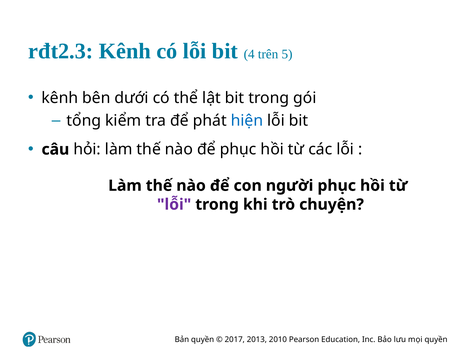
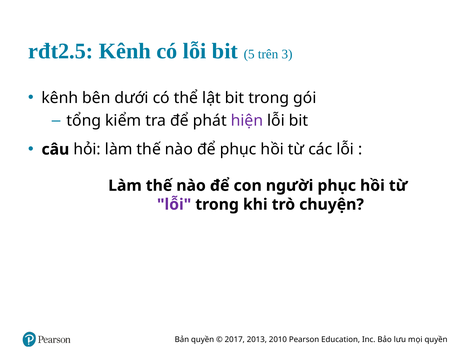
t2.3: t2.3 -> t2.5 (72, 51)
4: 4 -> 5 (249, 54)
5: 5 -> 3 (287, 54)
hiện colour: blue -> purple (247, 121)
